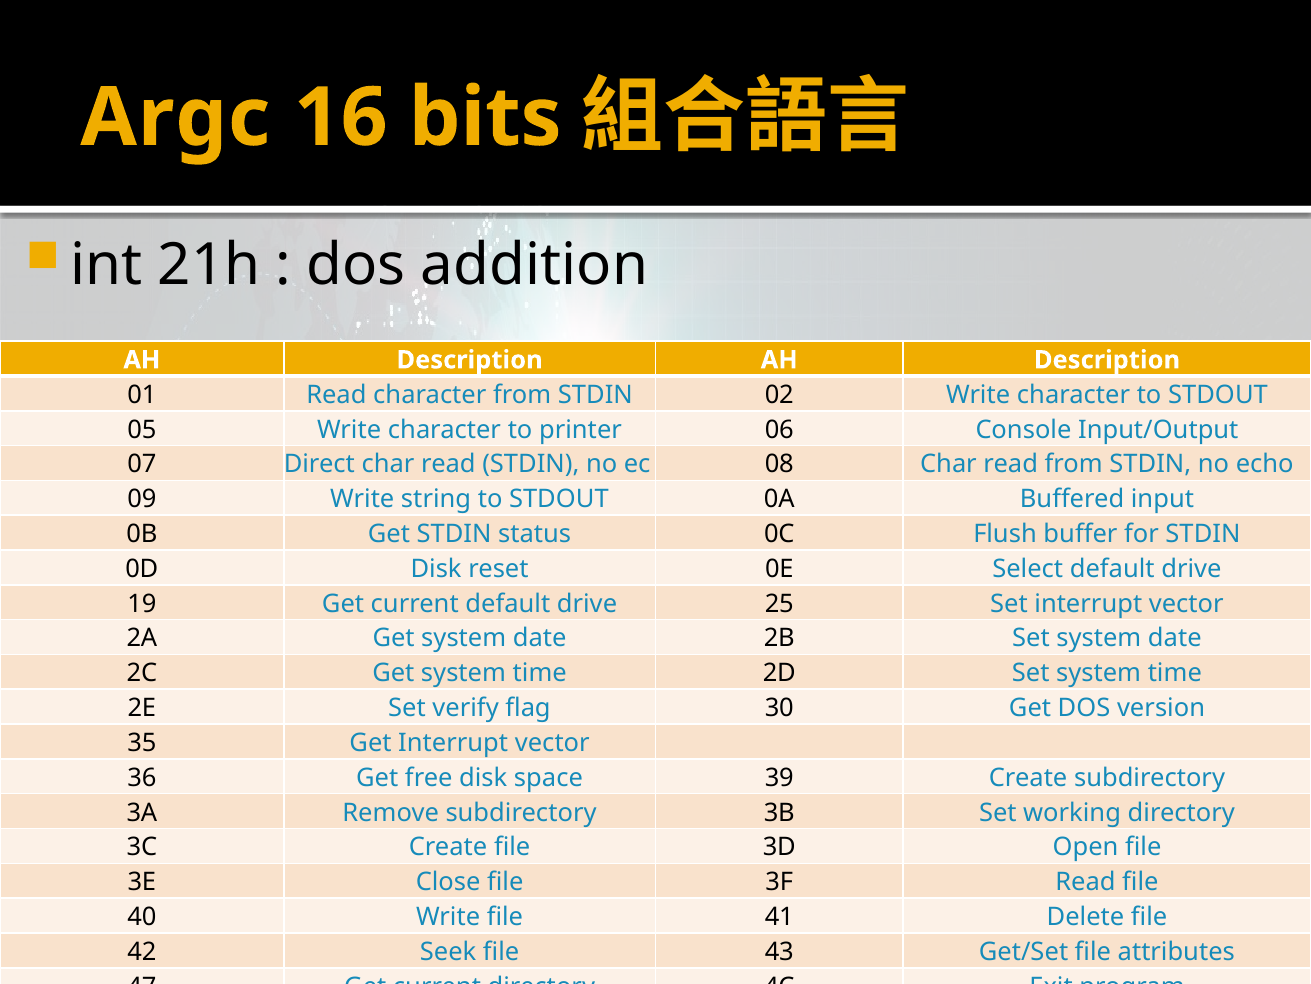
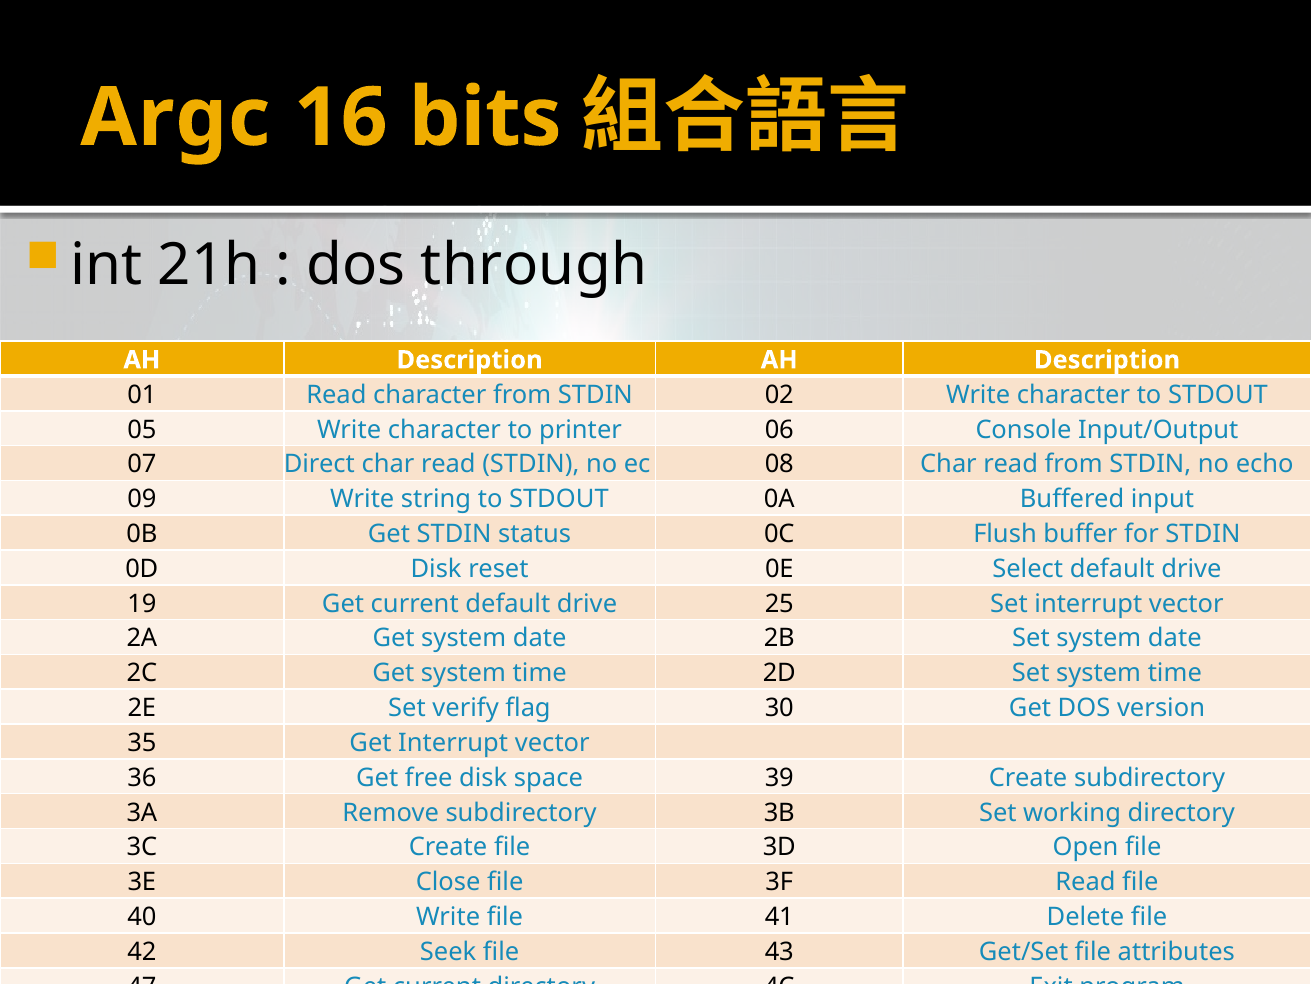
addition: addition -> through (534, 265)
